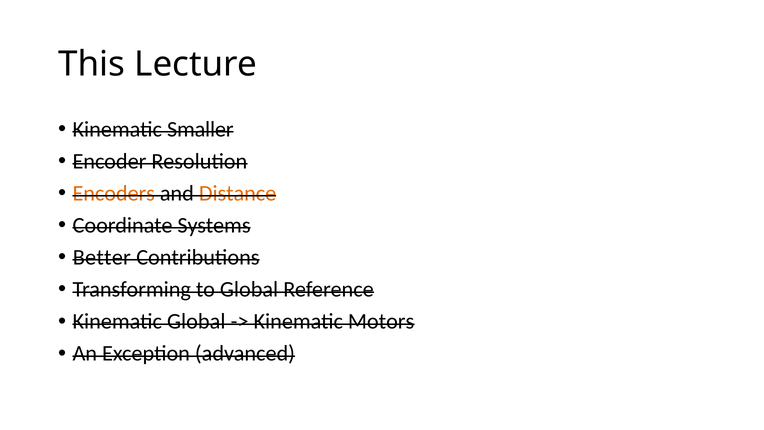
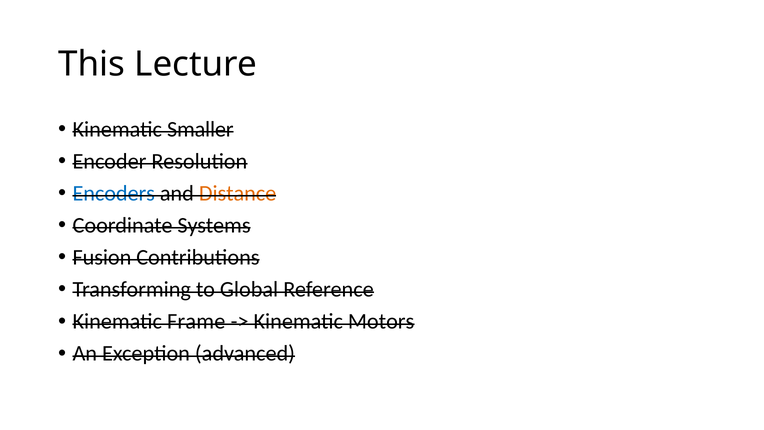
Encoders colour: orange -> blue (114, 193)
Better: Better -> Fusion (102, 257)
Kinematic Global: Global -> Frame (196, 321)
